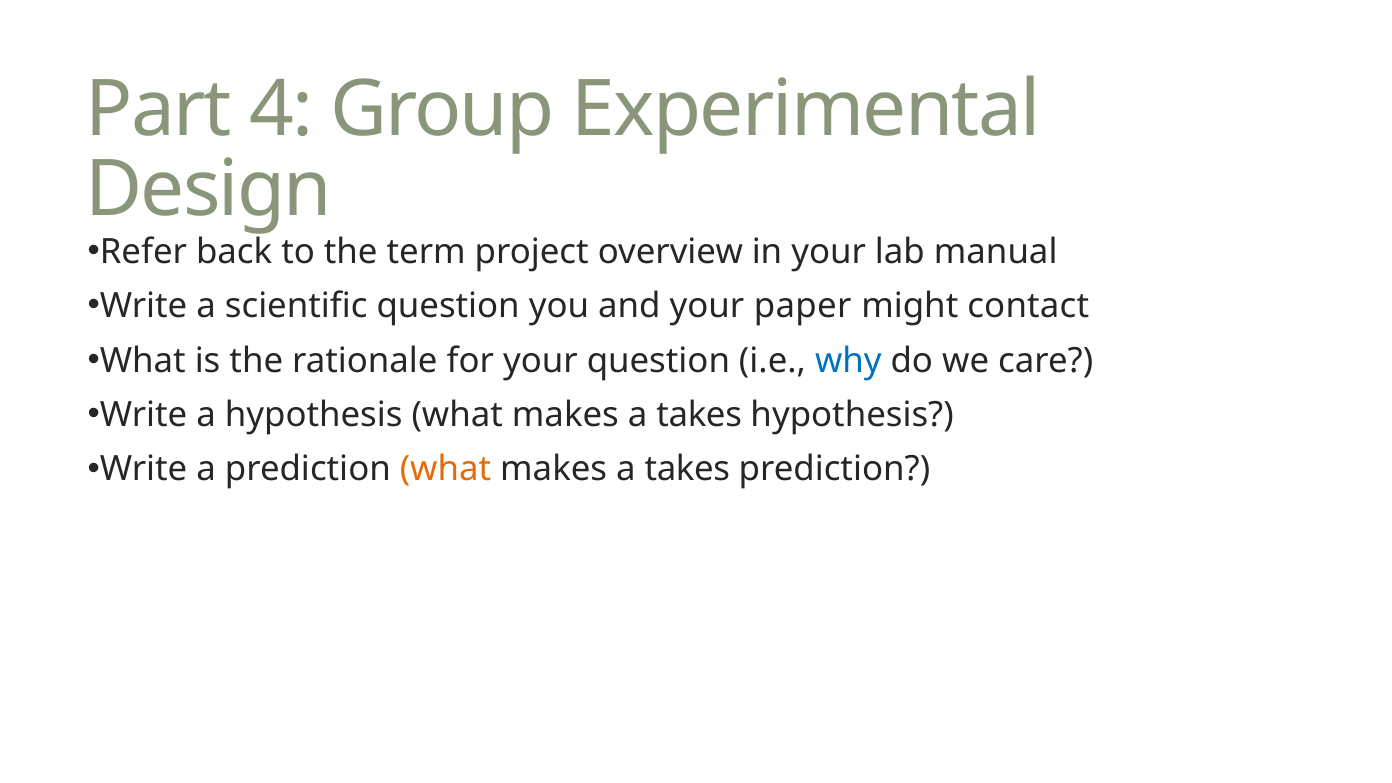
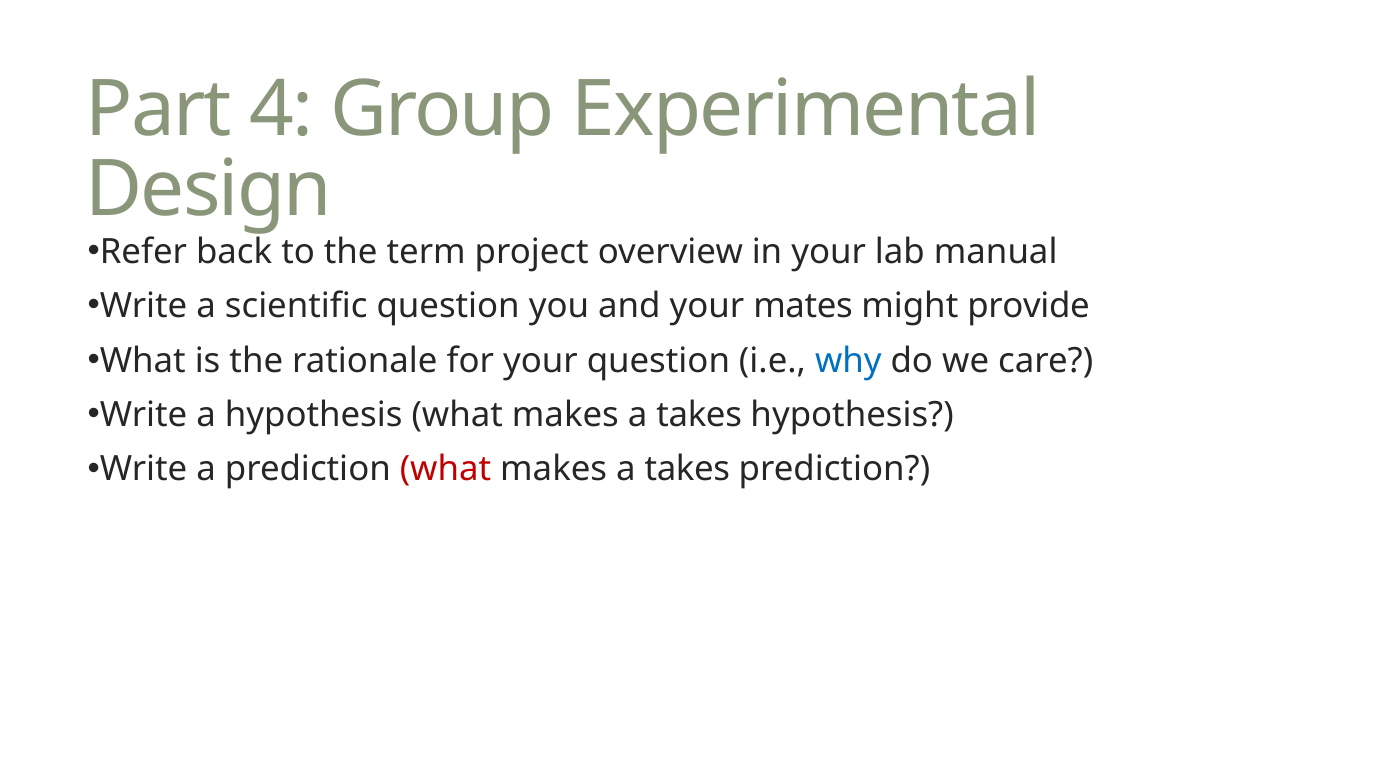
paper: paper -> mates (803, 306)
contact: contact -> provide (1029, 306)
what colour: orange -> red (445, 469)
